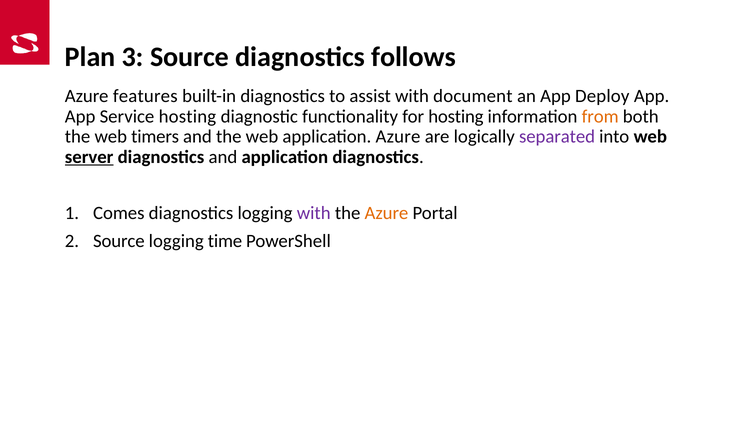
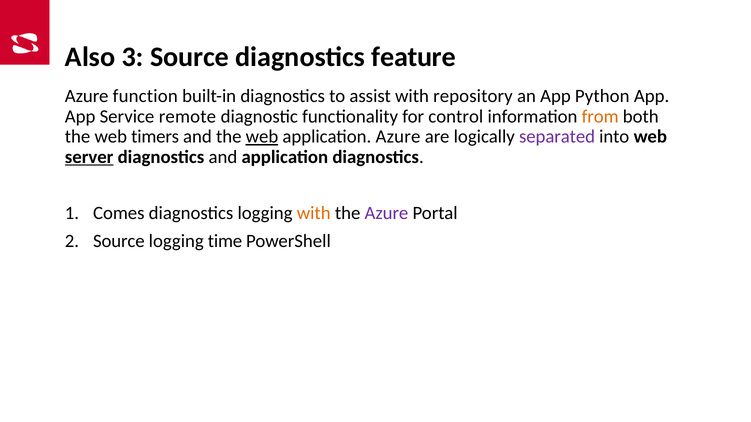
Plan: Plan -> Also (90, 57)
follows: follows -> feature (414, 57)
features: features -> function (145, 96)
document: document -> repository (473, 96)
Deploy: Deploy -> Python (602, 96)
Service hosting: hosting -> remote (187, 117)
for hosting: hosting -> control (456, 117)
web underline: none -> present (262, 137)
with colour: purple -> orange (314, 213)
Azure colour: orange -> purple (386, 213)
